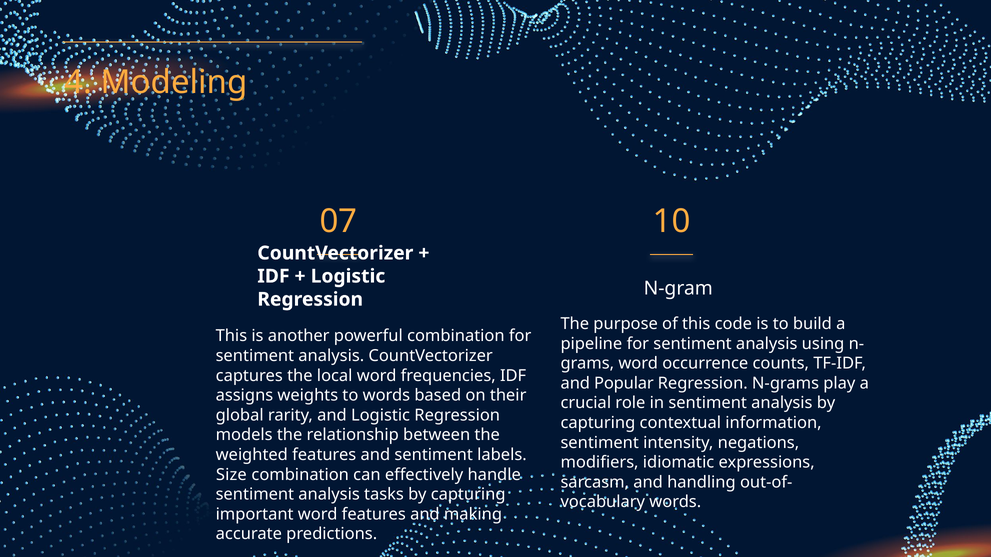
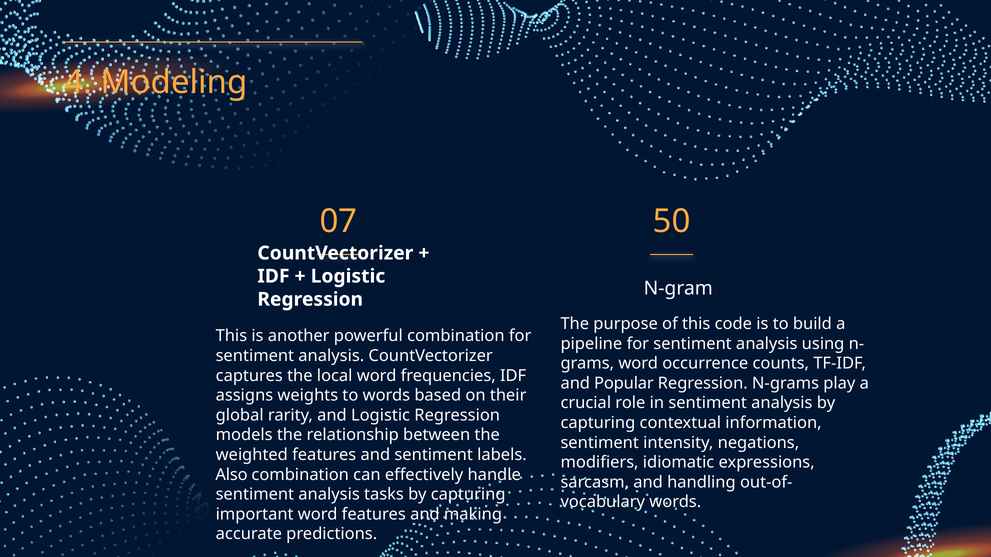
10: 10 -> 50 (672, 222)
Size: Size -> Also (232, 475)
